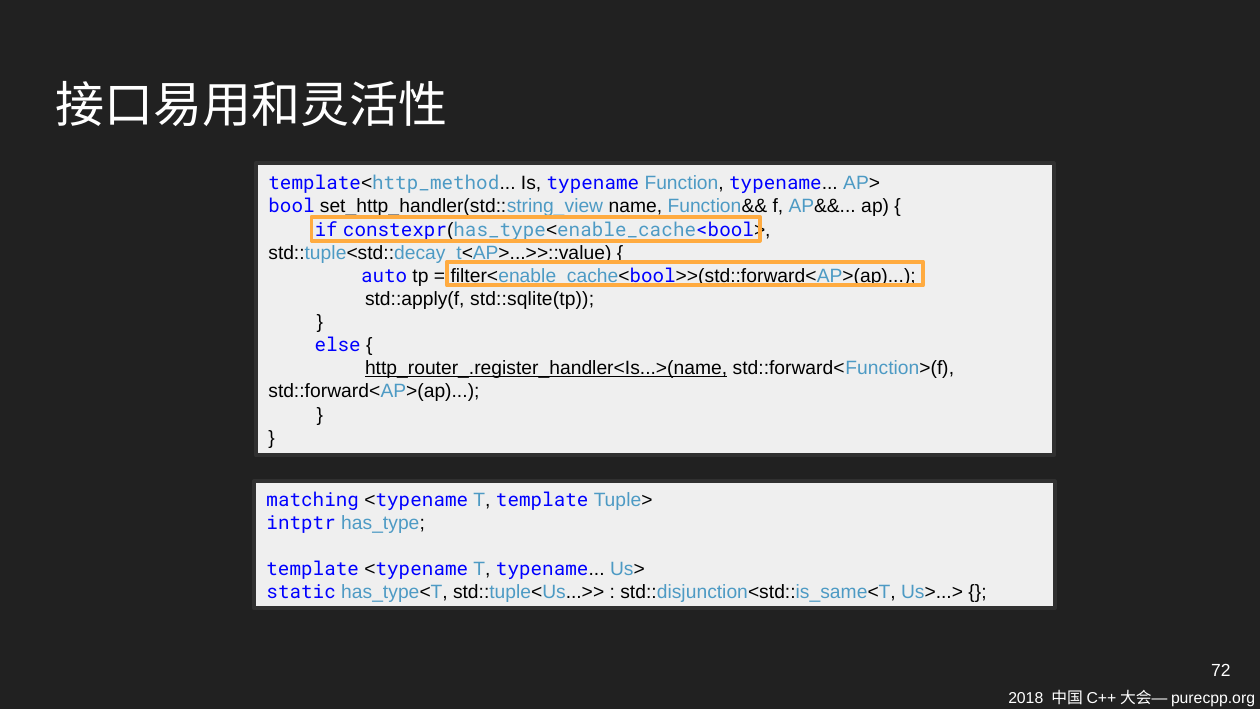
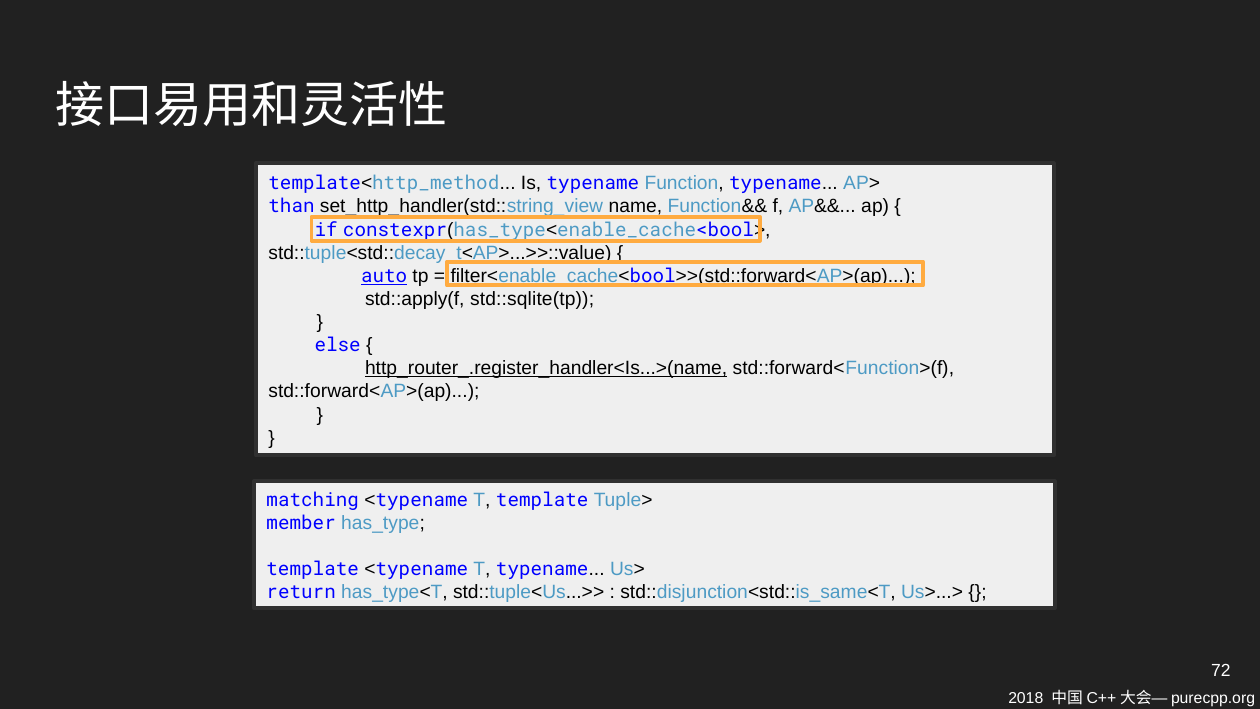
bool: bool -> than (292, 207)
auto underline: none -> present (384, 276)
intptr: intptr -> member (301, 523)
static: static -> return (301, 592)
